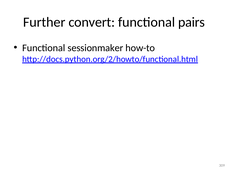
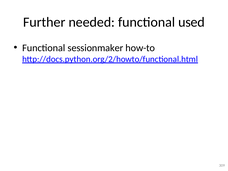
convert: convert -> needed (92, 22)
pairs: pairs -> used (191, 22)
